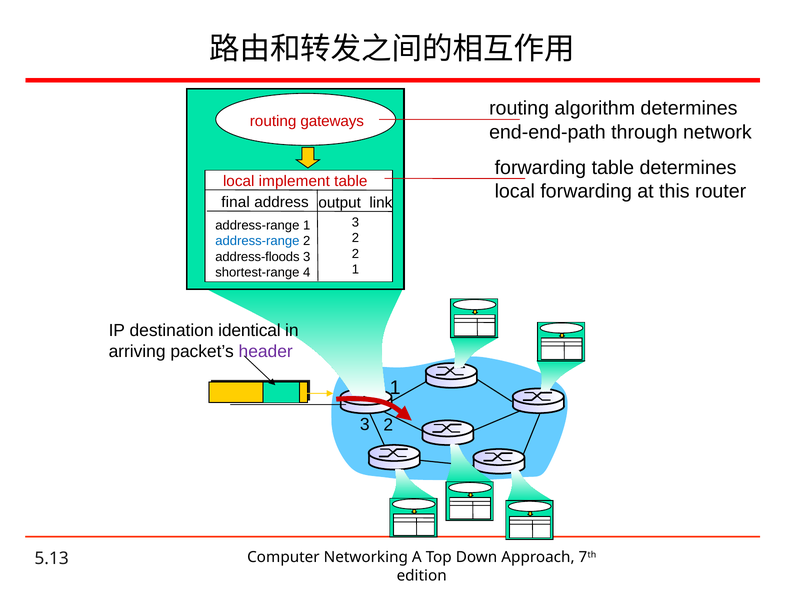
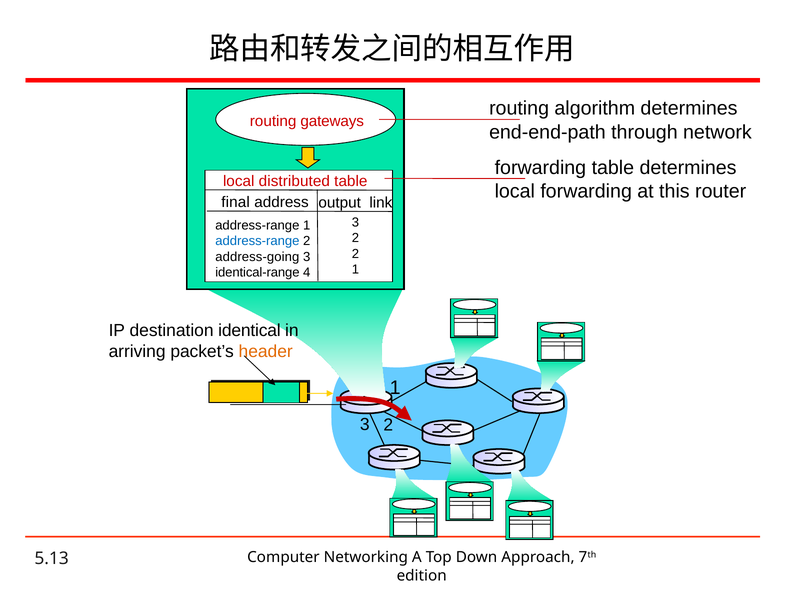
implement: implement -> distributed (294, 181)
address-floods: address-floods -> address-going (257, 257)
shortest-range: shortest-range -> identical-range (257, 272)
header colour: purple -> orange (266, 352)
